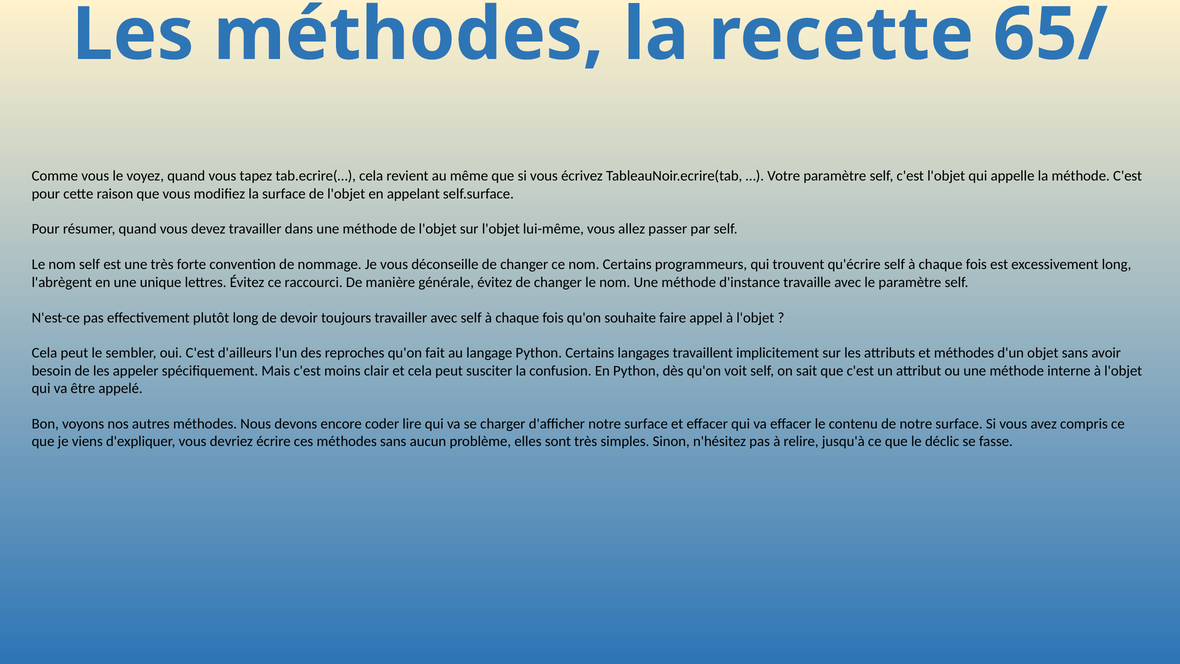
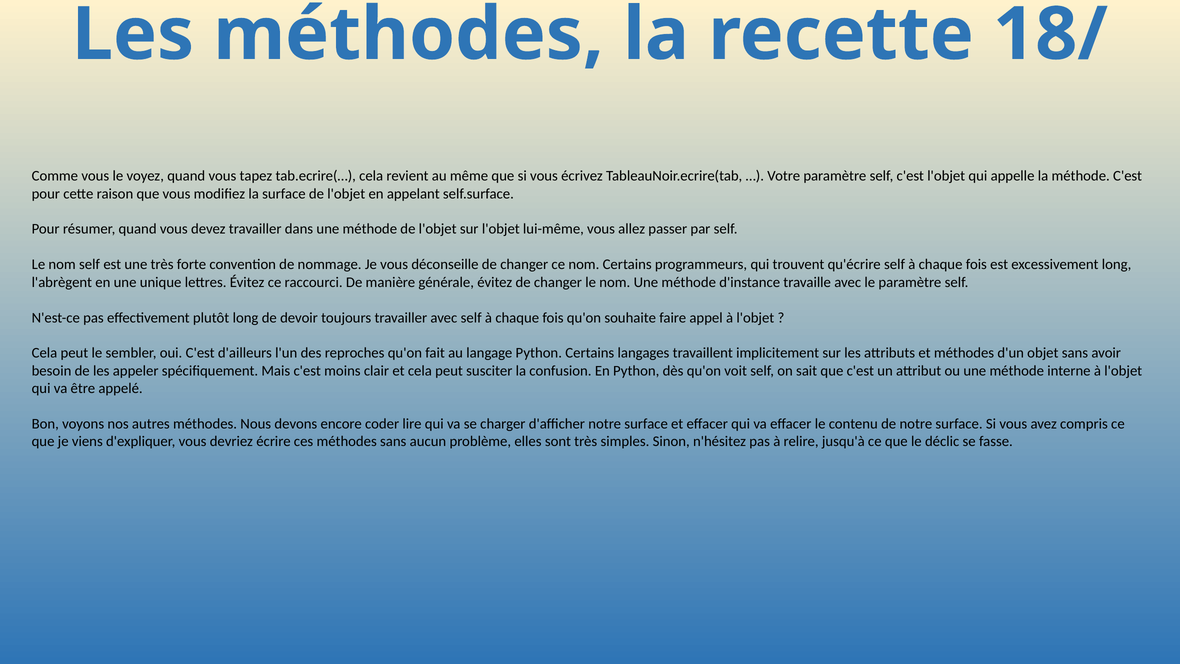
65/: 65/ -> 18/ (1050, 35)
